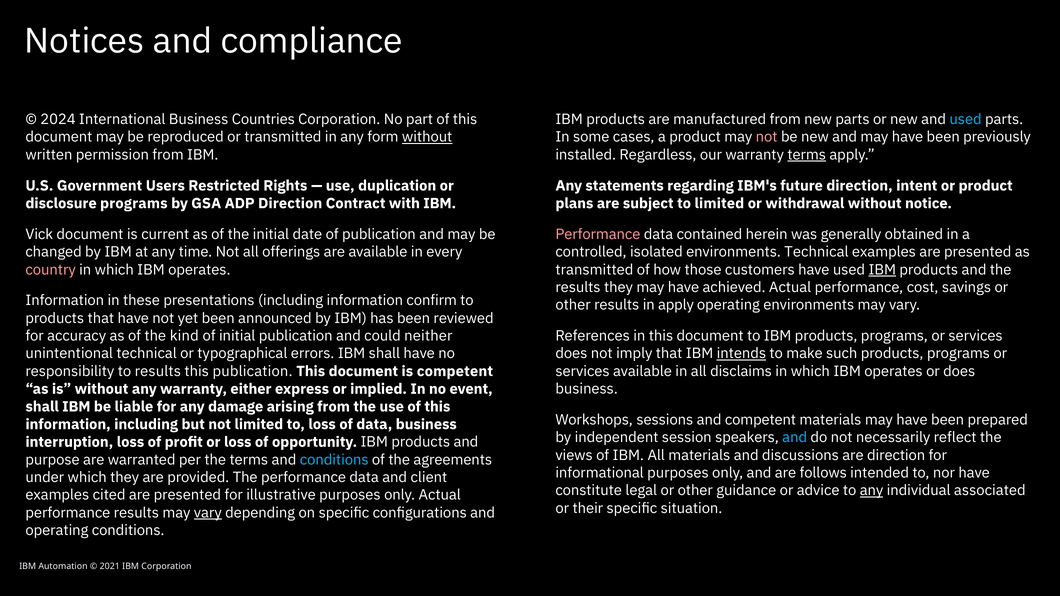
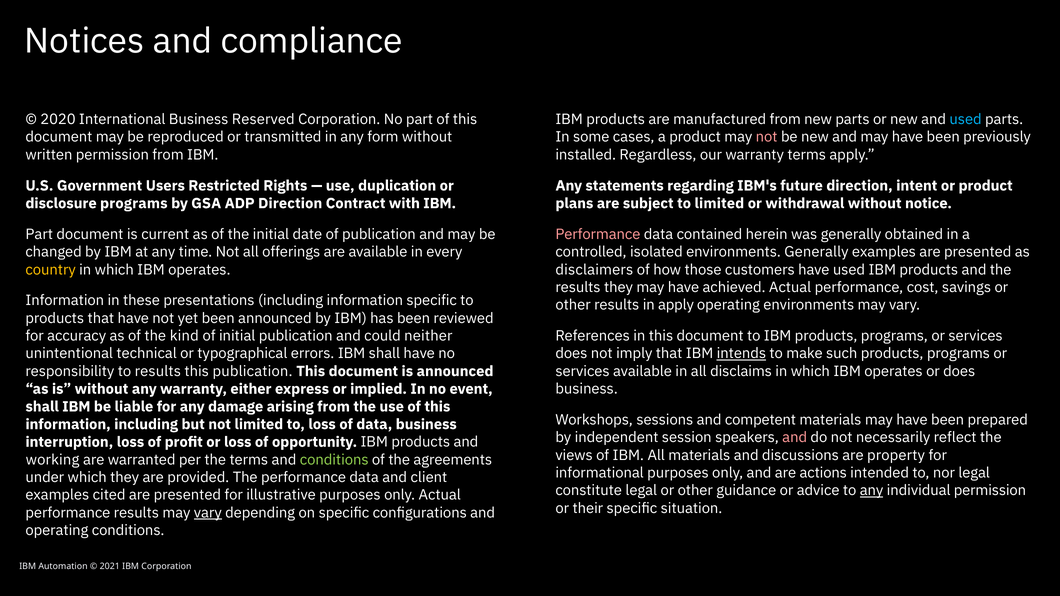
2024: 2024 -> 2020 (58, 119)
Countries: Countries -> Reserved (263, 119)
without underline: present -> none (427, 137)
terms underline: present -> none (807, 155)
Vick: Vick -> Part (39, 234)
environments Technical: Technical -> Generally (816, 252)
country colour: pink -> yellow (51, 270)
transmitted: transmitted -> disclaimers (594, 270)
IBM underline: present -> none (882, 270)
information confirm: confirm -> specific (432, 301)
is competent: competent -> announced (455, 371)
and colour: light blue -> pink (795, 438)
are direction: direction -> property (896, 455)
purpose: purpose -> working (52, 460)
conditions colour: light blue -> light green (334, 460)
follows: follows -> actions (823, 473)
nor have: have -> legal (974, 473)
individual associated: associated -> permission (990, 491)
